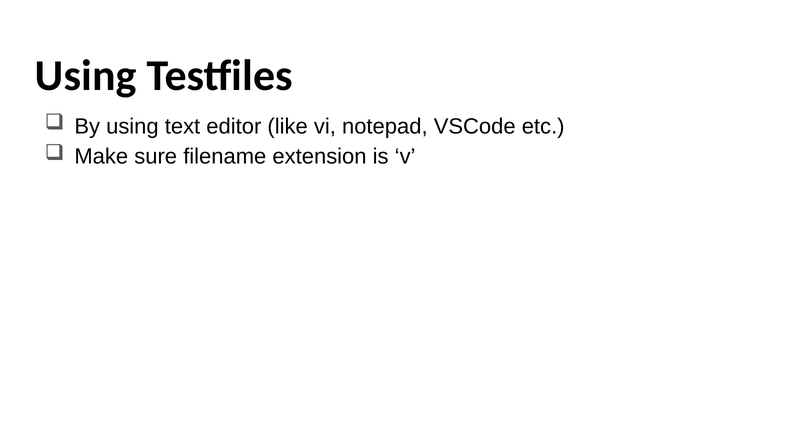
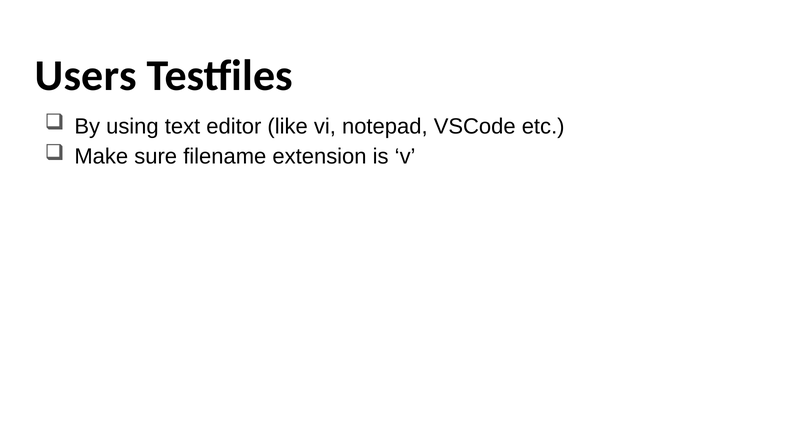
Using: Using -> Users (86, 76)
